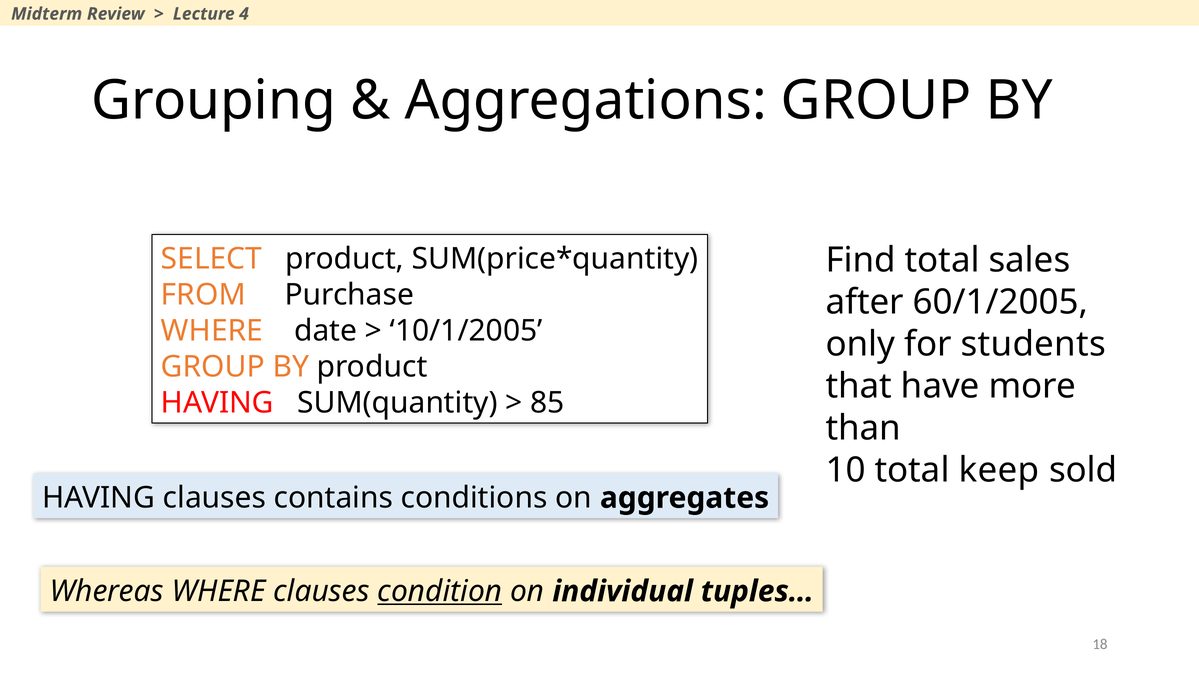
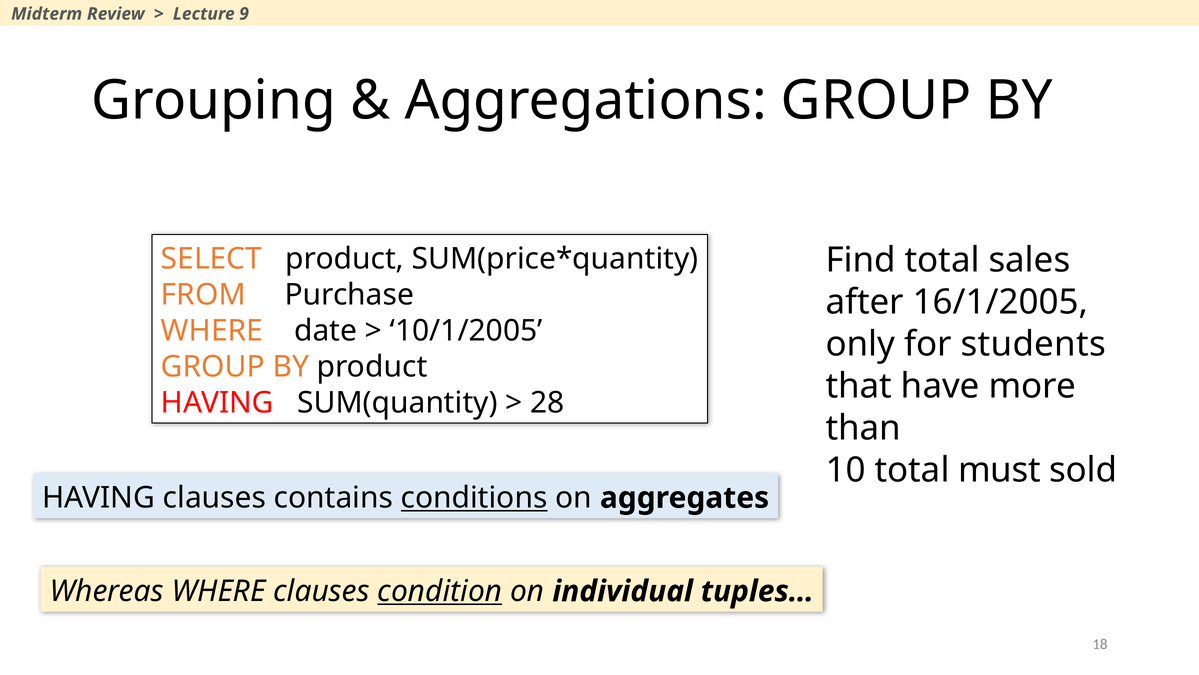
4: 4 -> 9 (244, 14)
60/1/2005: 60/1/2005 -> 16/1/2005 (1001, 302)
85: 85 -> 28 (548, 403)
keep: keep -> must (999, 470)
conditions underline: none -> present (474, 497)
